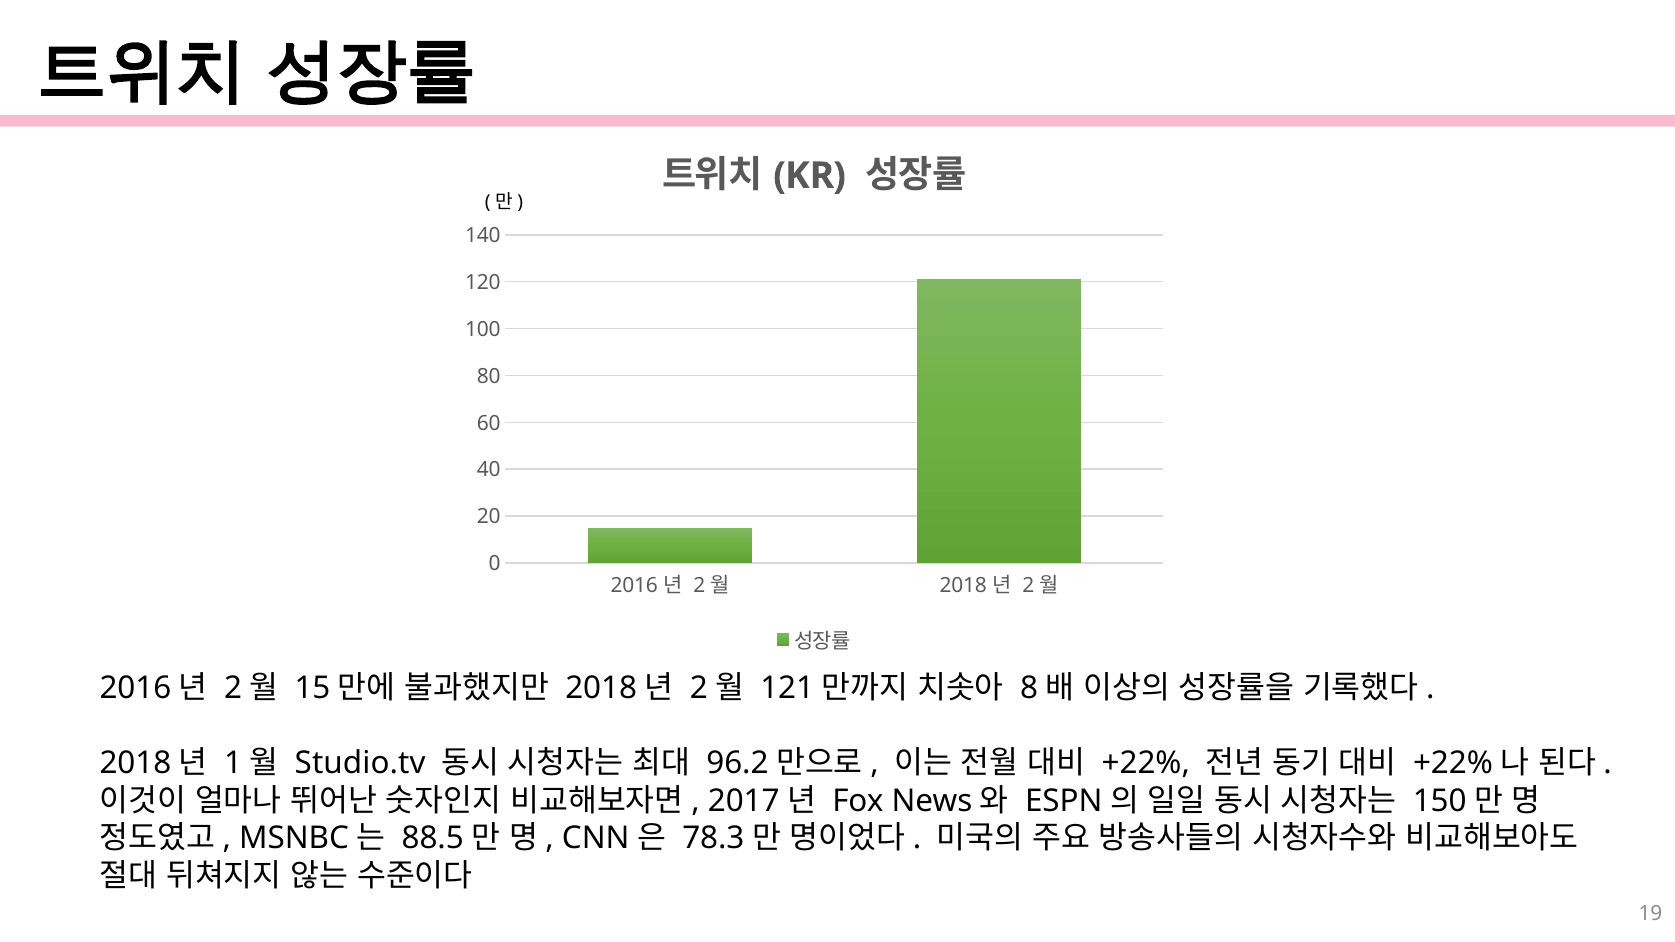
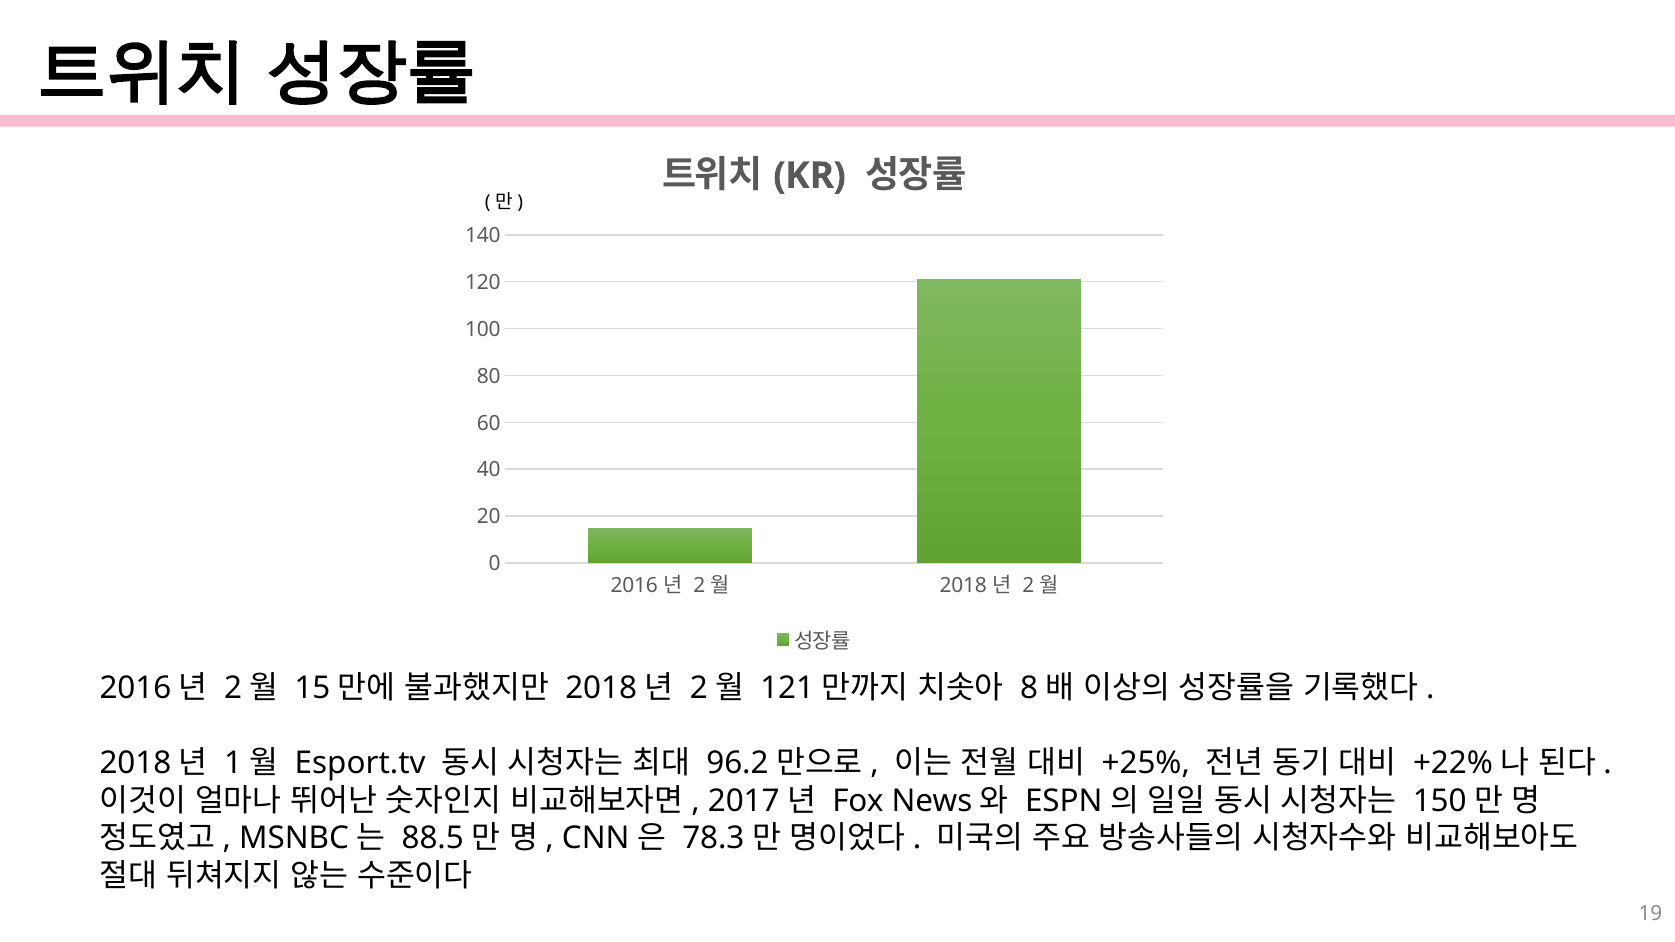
Studio.tv: Studio.tv -> Esport.tv (360, 763)
+22%: +22% -> +25% (1146, 763)
